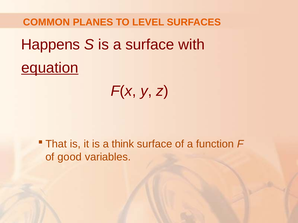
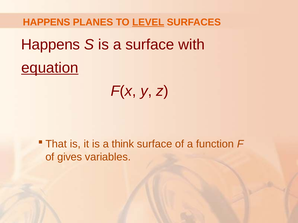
COMMON: COMMON -> HAPPENS (47, 22)
LEVEL underline: none -> present (148, 22)
good: good -> gives (70, 157)
